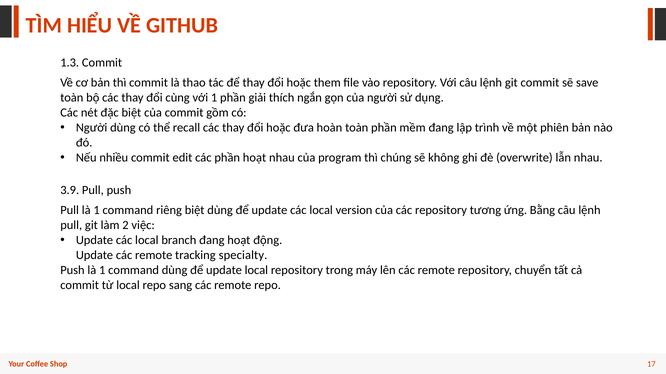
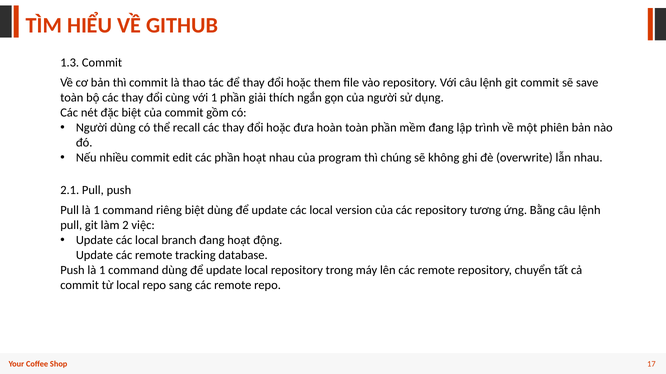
3.9: 3.9 -> 2.1 (70, 190)
specialty: specialty -> database (243, 256)
